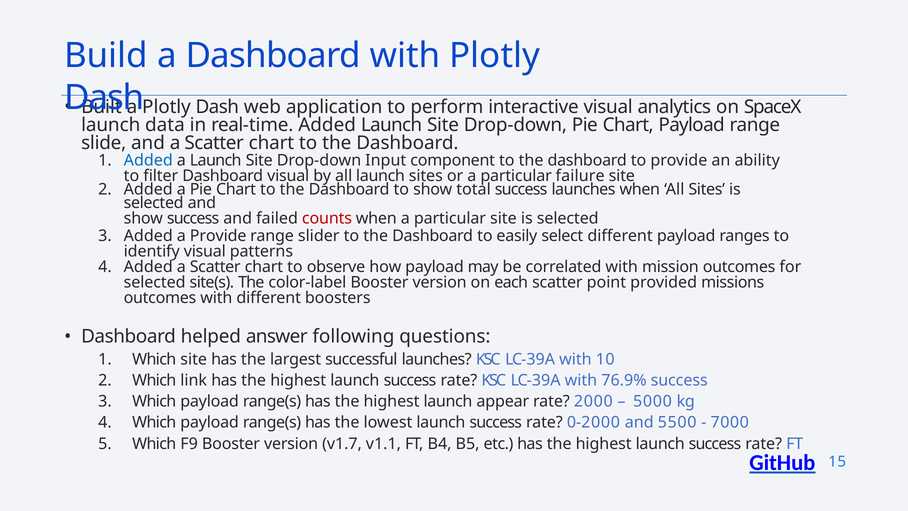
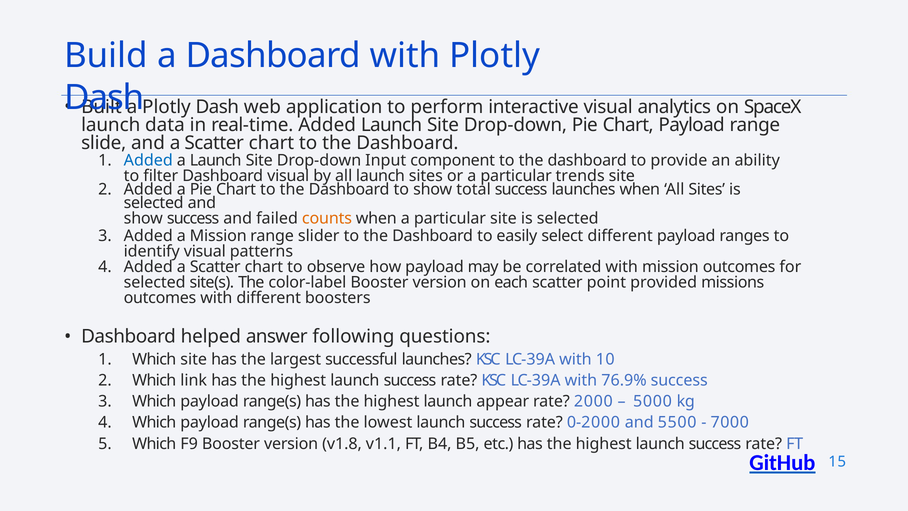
failure: failure -> trends (580, 176)
counts colour: red -> orange (327, 219)
a Provide: Provide -> Mission (218, 236)
v1.7: v1.7 -> v1.8 (342, 444)
